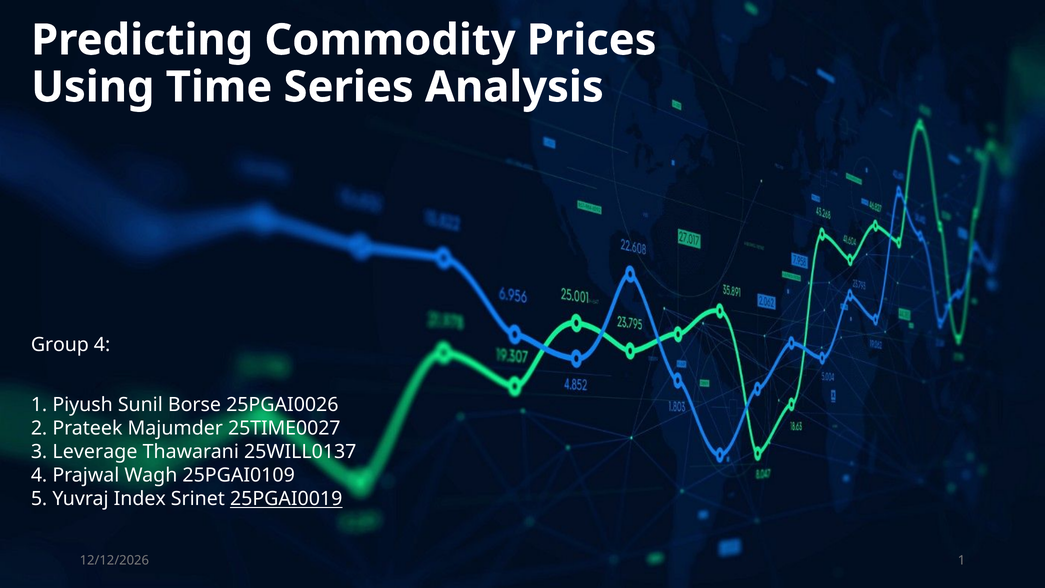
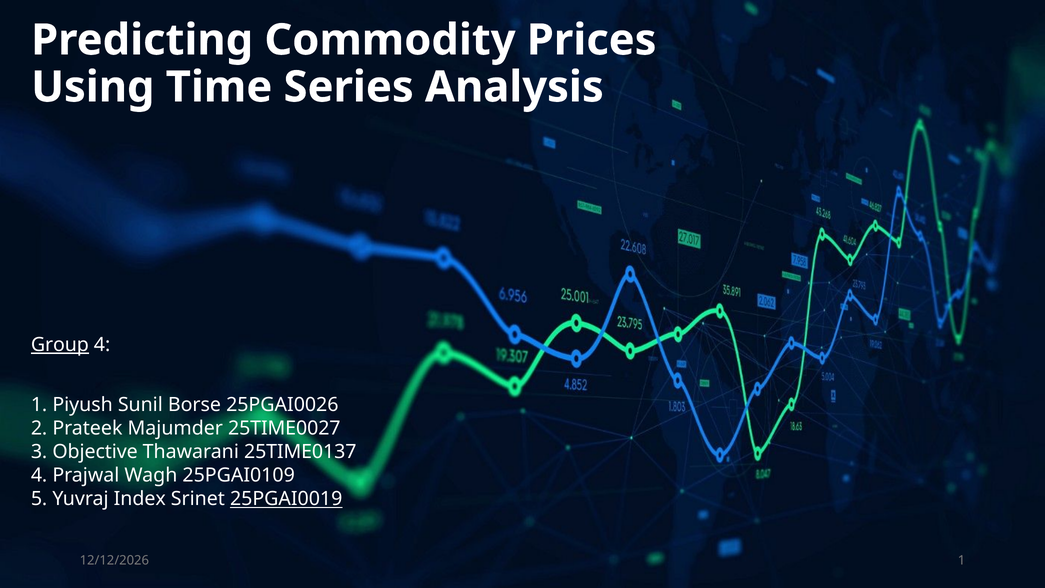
Group underline: none -> present (60, 345)
Leverage: Leverage -> Objective (95, 452)
25WILL0137: 25WILL0137 -> 25TIME0137 (300, 452)
